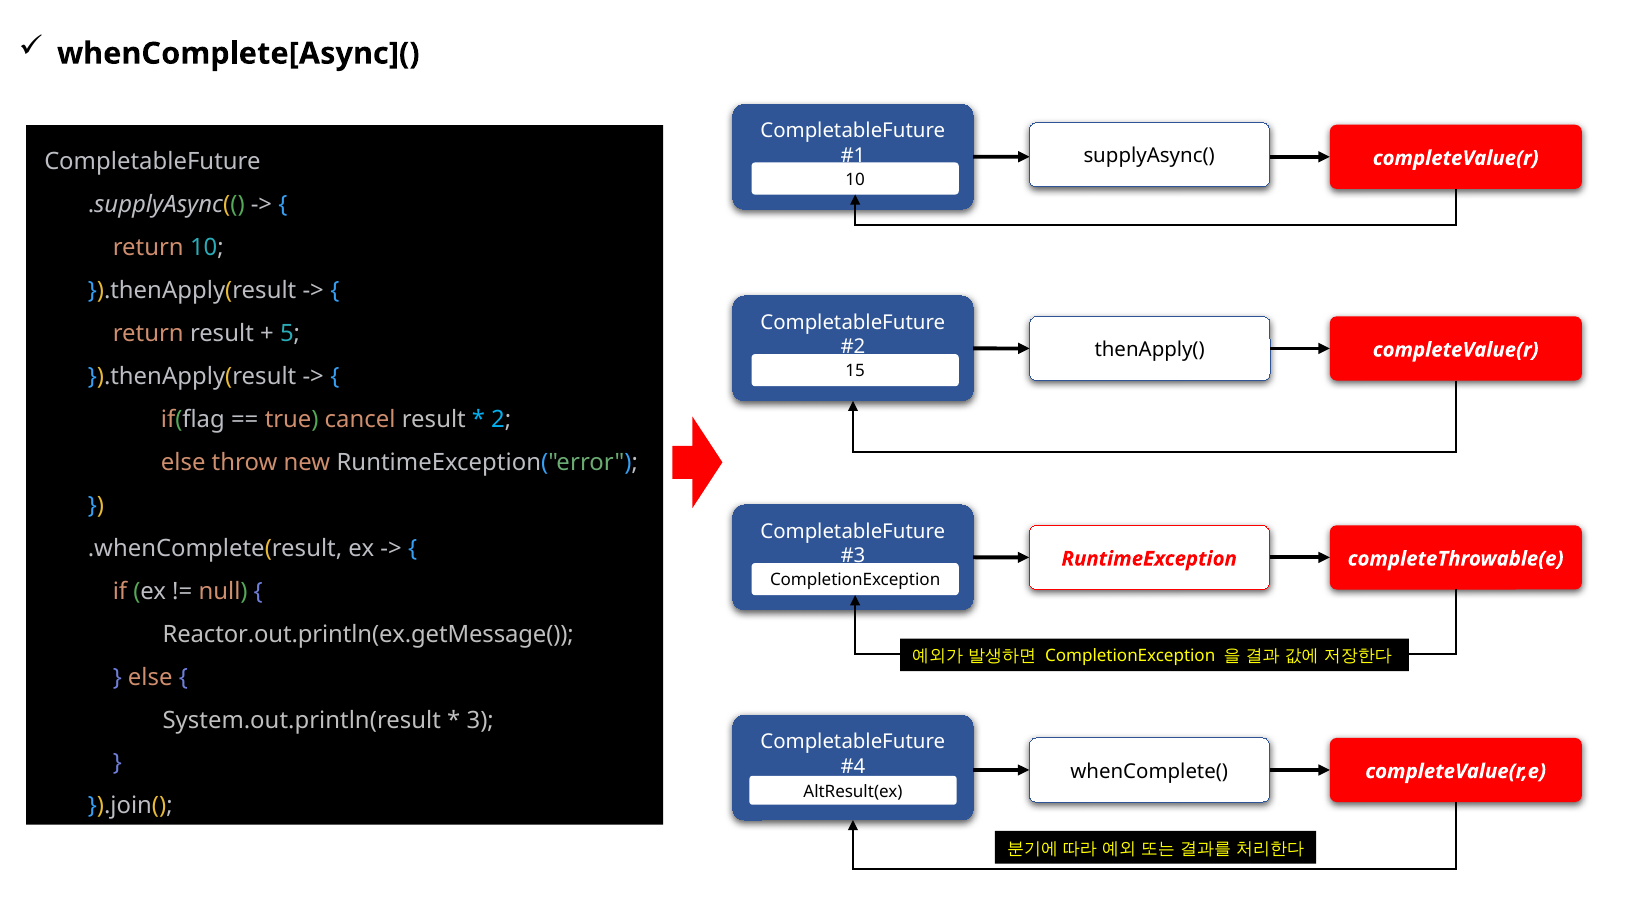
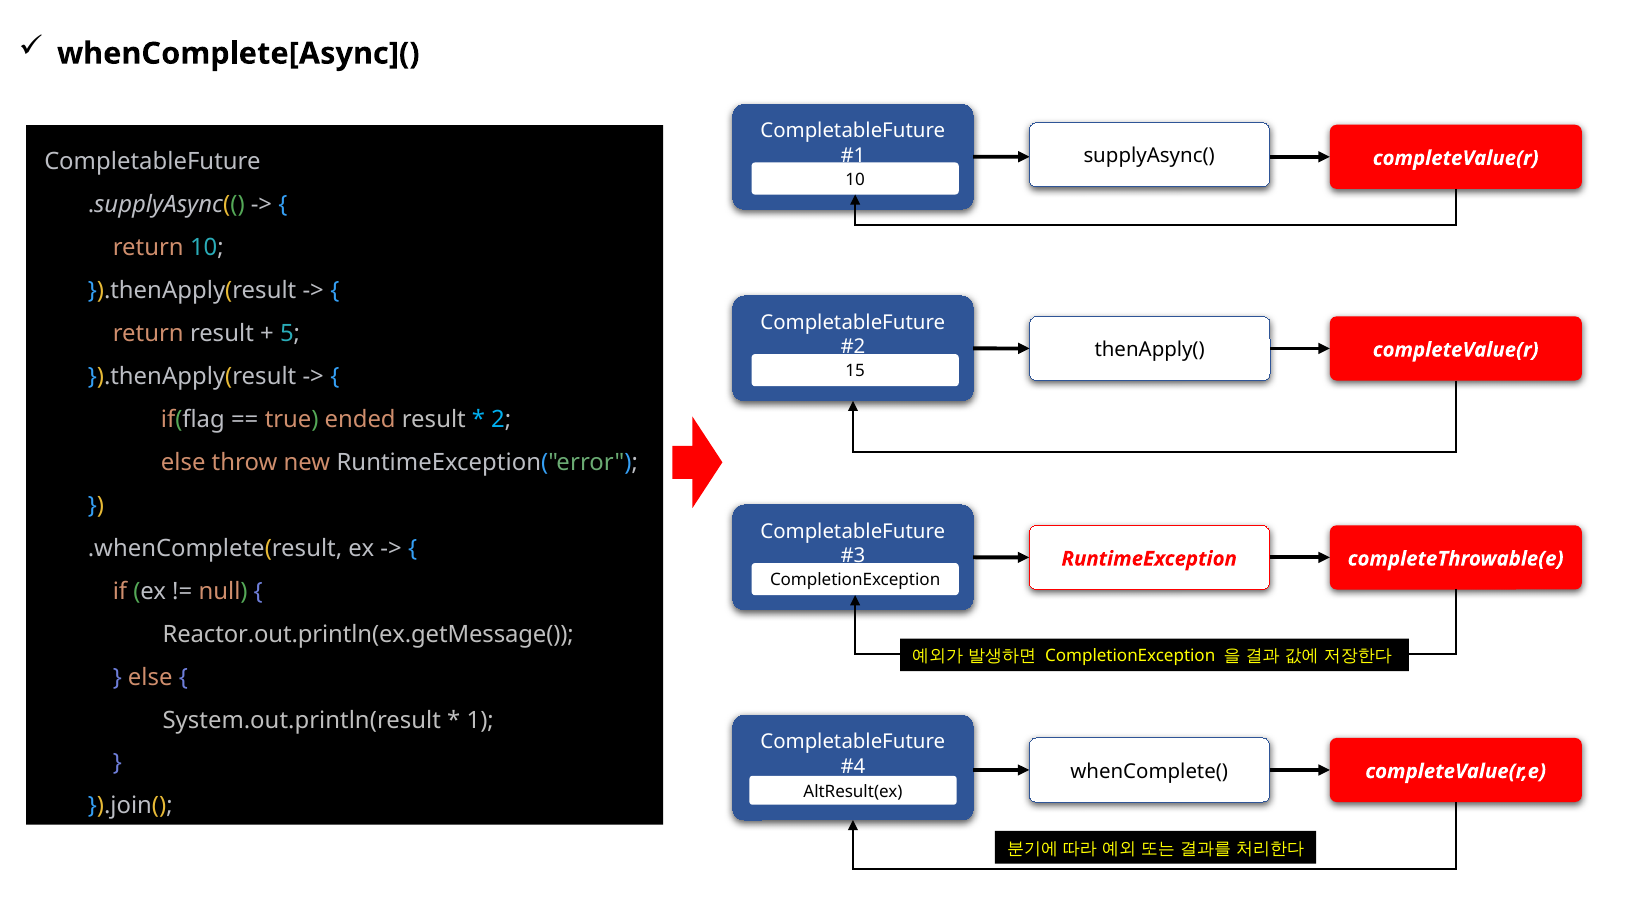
cancel: cancel -> ended (360, 419)
3: 3 -> 1 (480, 720)
